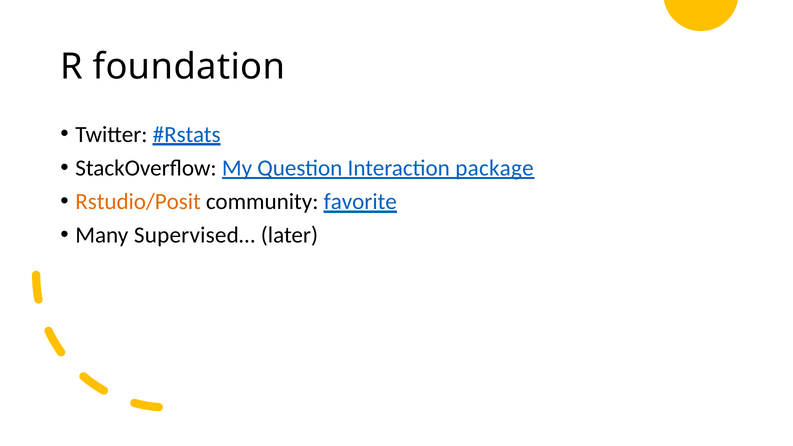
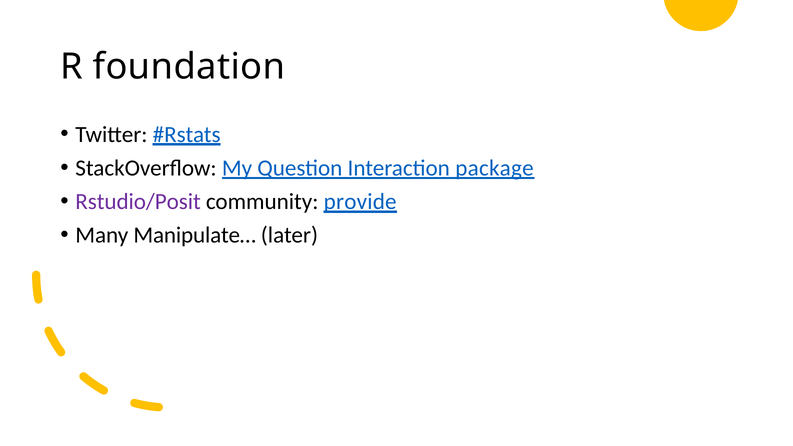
Rstudio/Posit colour: orange -> purple (138, 202)
favorite: favorite -> provide (360, 202)
Supervised…: Supervised… -> Manipulate… (195, 235)
